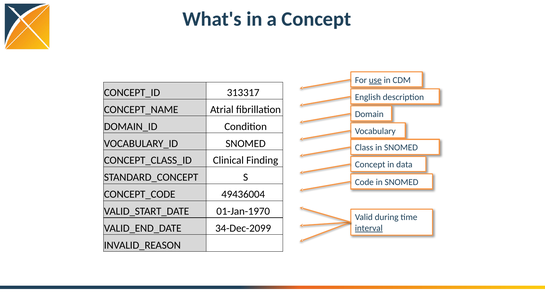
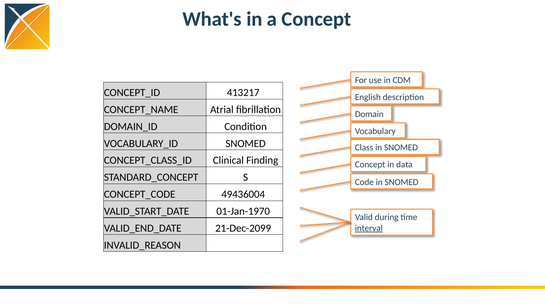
use underline: present -> none (375, 80)
313317: 313317 -> 413217 (243, 93)
34-Dec-2099: 34-Dec-2099 -> 21-Dec-2099 (243, 229)
